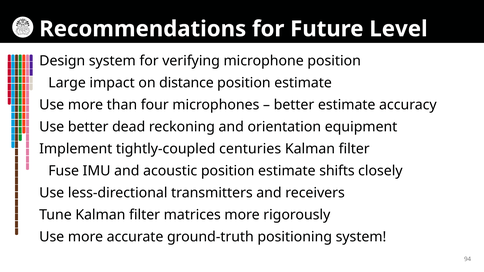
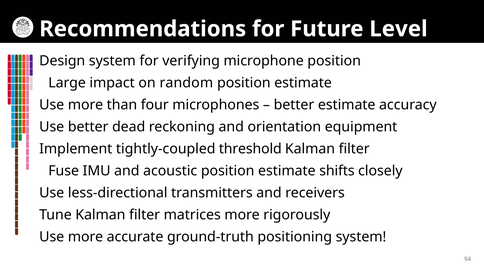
distance: distance -> random (186, 83)
centuries: centuries -> threshold (250, 149)
